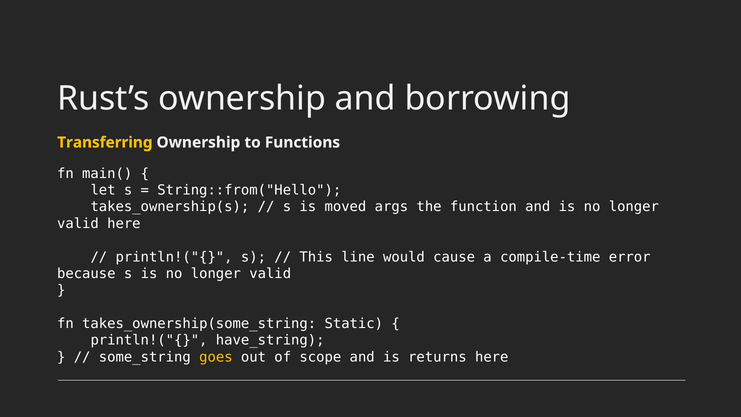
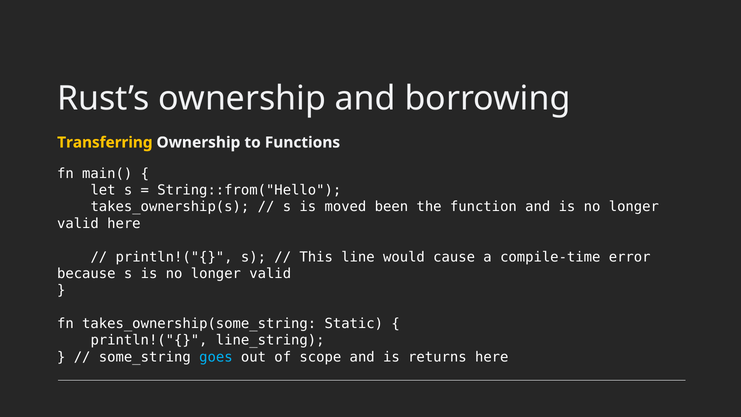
args: args -> been (391, 207)
have_string: have_string -> line_string (270, 340)
goes colour: yellow -> light blue (216, 357)
